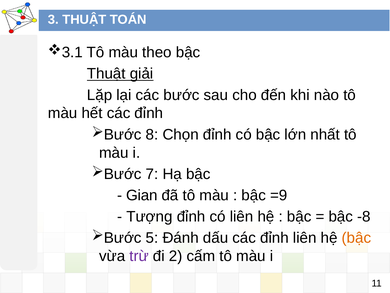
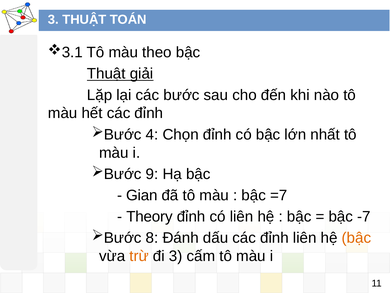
8: 8 -> 4 (152, 134)
7: 7 -> 9 (152, 174)
=9: =9 -> =7 (279, 195)
Tượng: Tượng -> Theory (149, 216)
-8: -8 -> -7 (364, 216)
5: 5 -> 8 (152, 238)
trừ colour: purple -> orange (139, 256)
đi 2: 2 -> 3 (176, 256)
